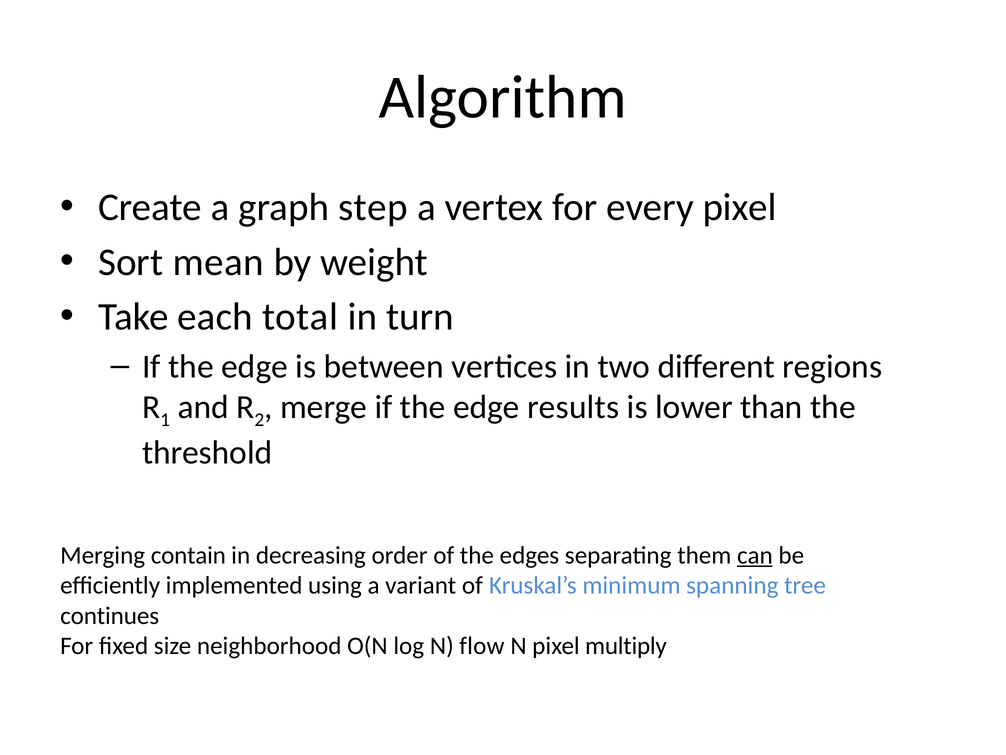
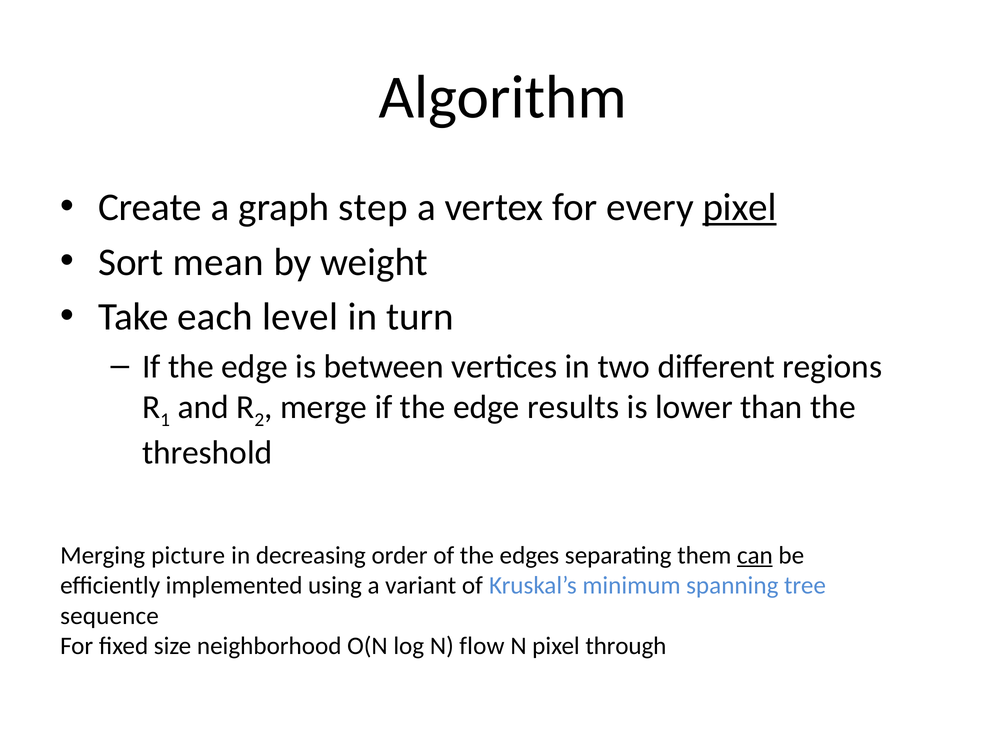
pixel underline: none -> present (740, 207)
total: total -> level (300, 317)
contain: contain -> picture (188, 555)
continues: continues -> sequence (109, 615)
multiply: multiply -> through (626, 645)
